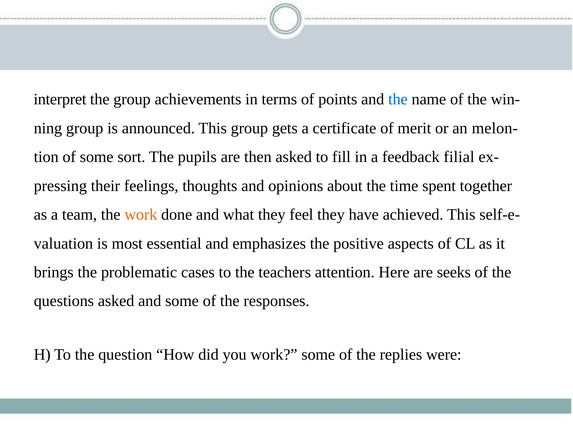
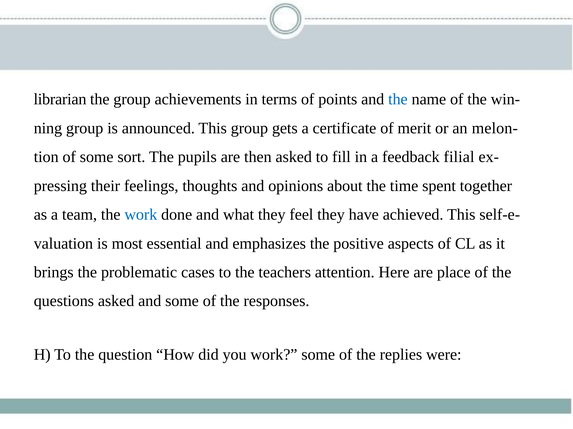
interpret: interpret -> librarian (60, 99)
work colour: orange -> blue (141, 214)
seeks: seeks -> place (454, 272)
